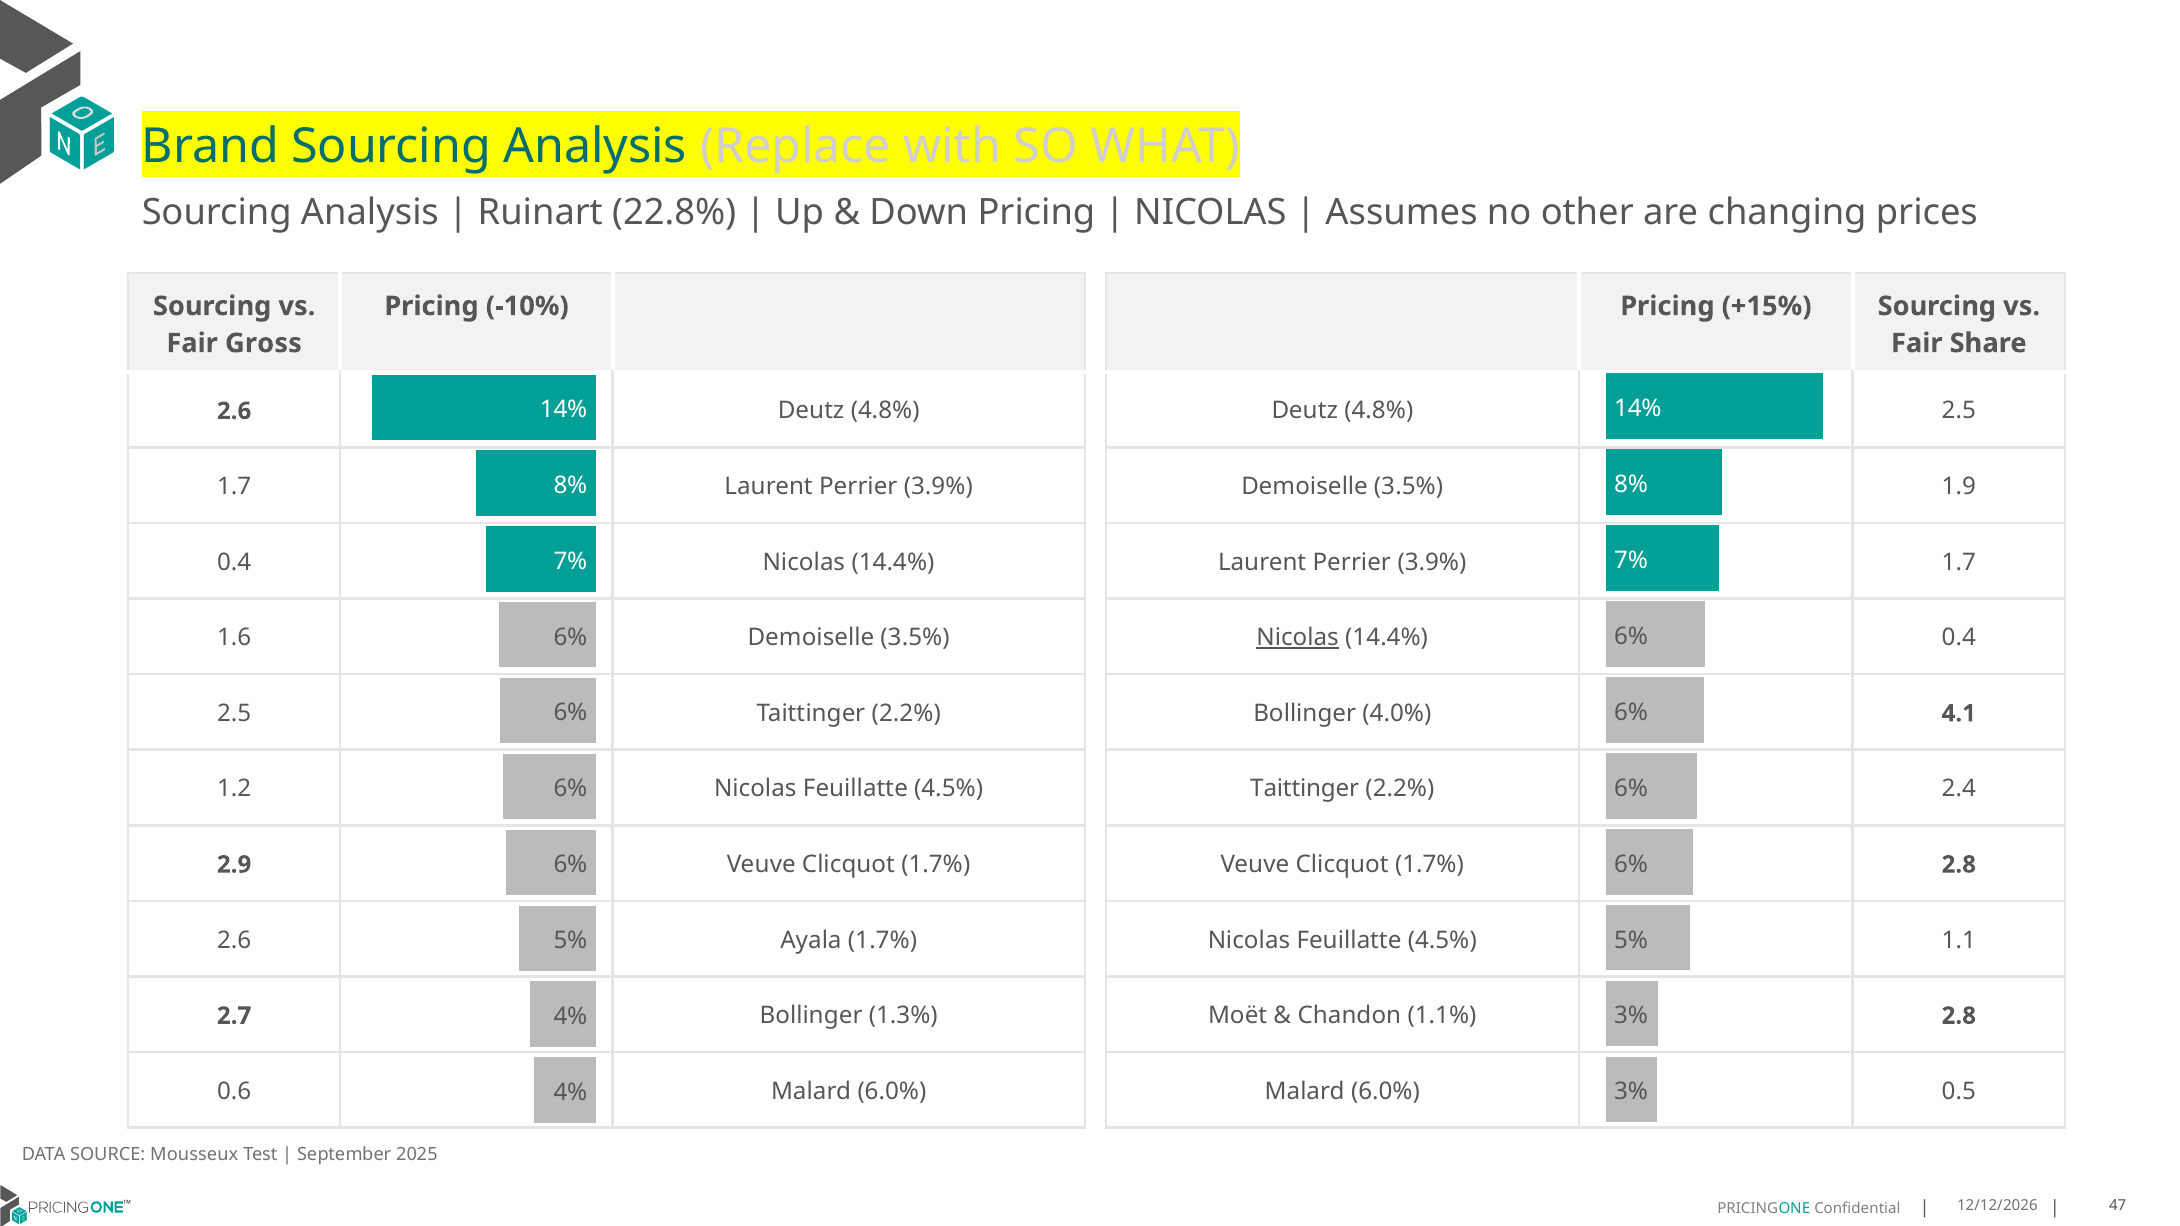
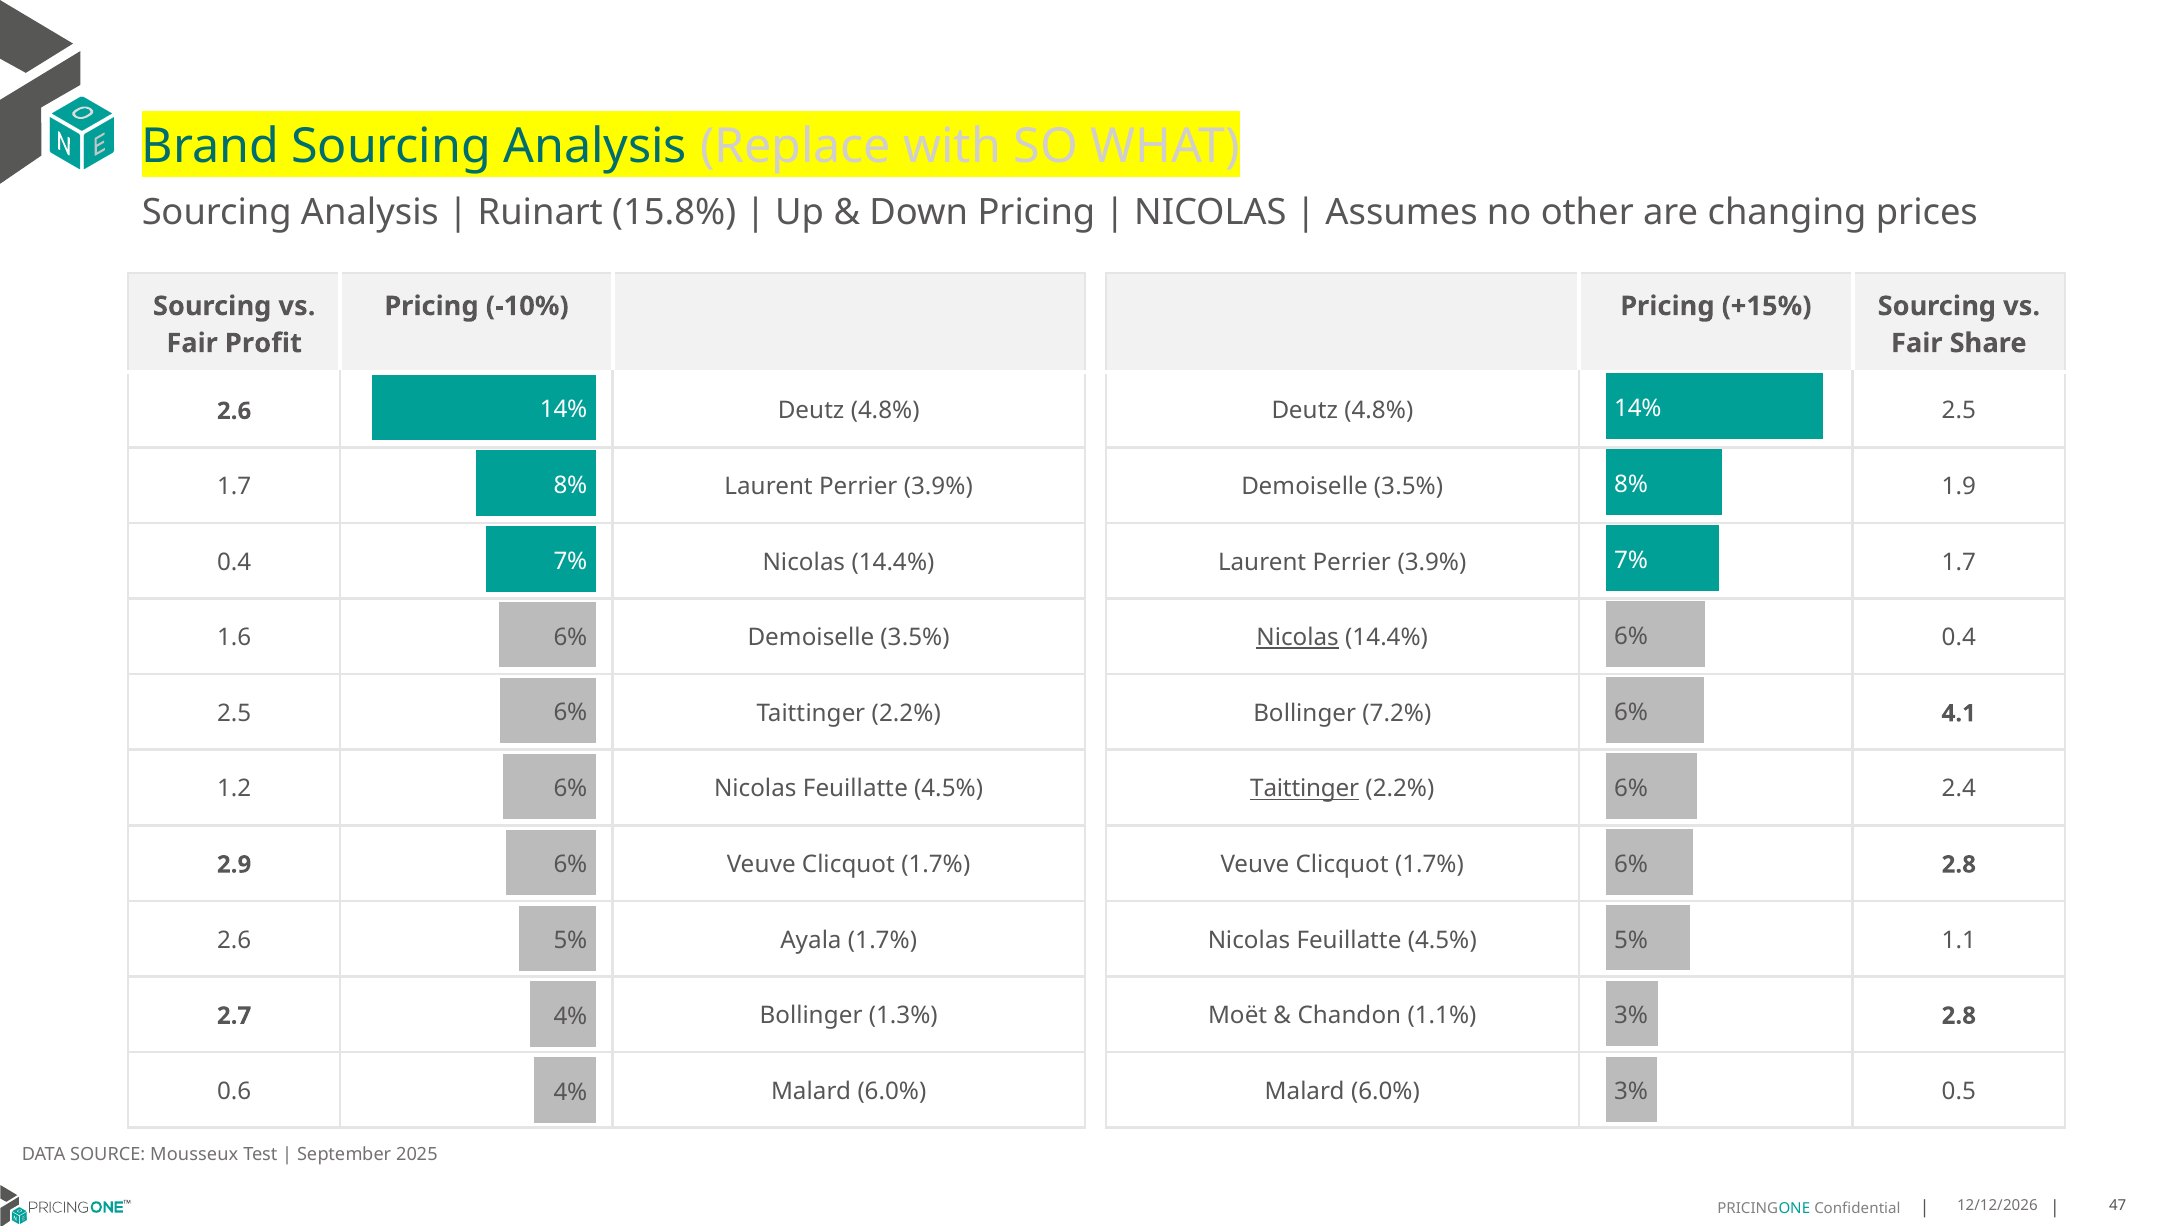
22.8%: 22.8% -> 15.8% (674, 213)
Gross: Gross -> Profit (263, 343)
4.0%: 4.0% -> 7.2% (1397, 714)
Taittinger underline: none -> present (1305, 789)
